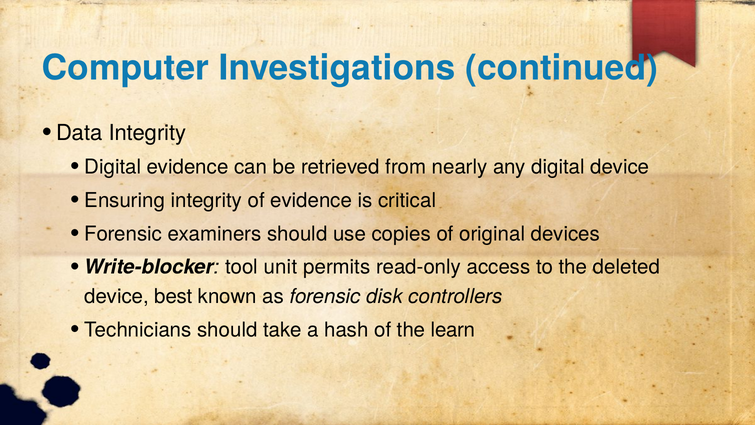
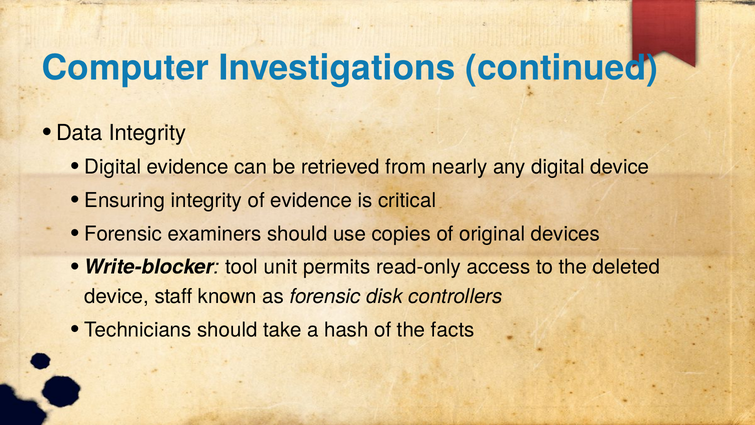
best: best -> staff (173, 296)
learn: learn -> facts (453, 330)
